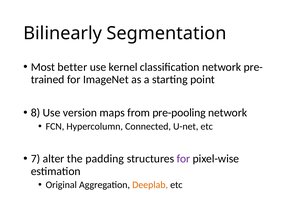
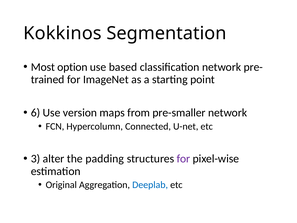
Bilinearly: Bilinearly -> Kokkinos (63, 33)
better: better -> option (72, 67)
kernel: kernel -> based (123, 67)
8: 8 -> 6 (35, 113)
pre-pooling: pre-pooling -> pre-smaller (179, 113)
7: 7 -> 3 (35, 159)
Deeplab colour: orange -> blue (150, 185)
